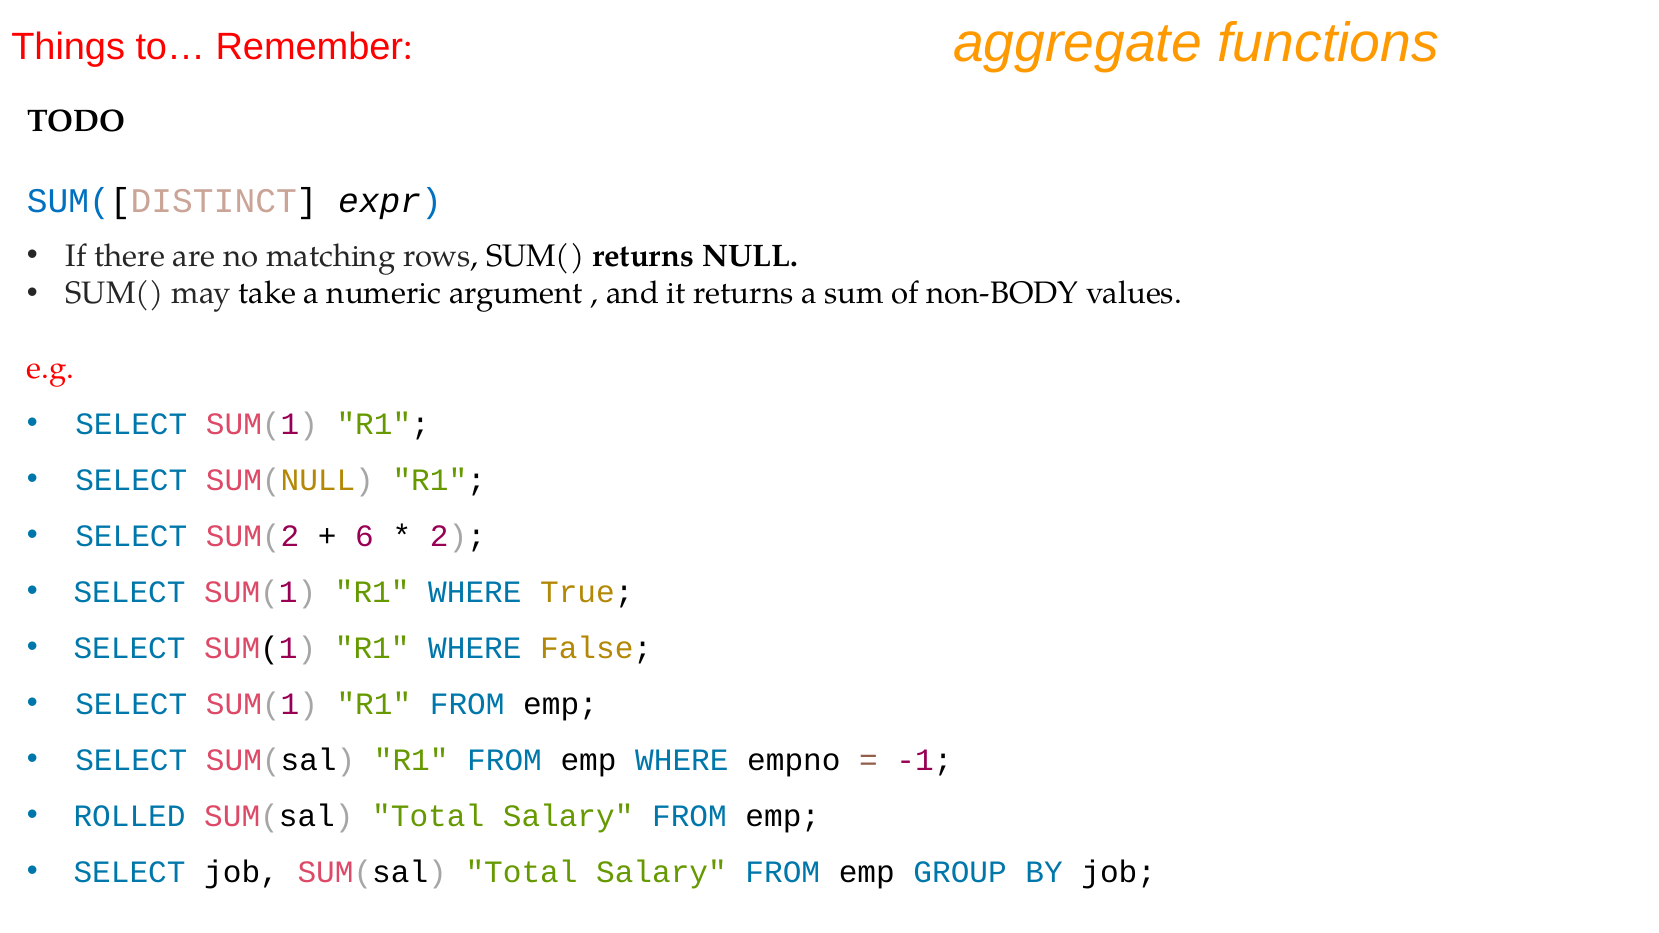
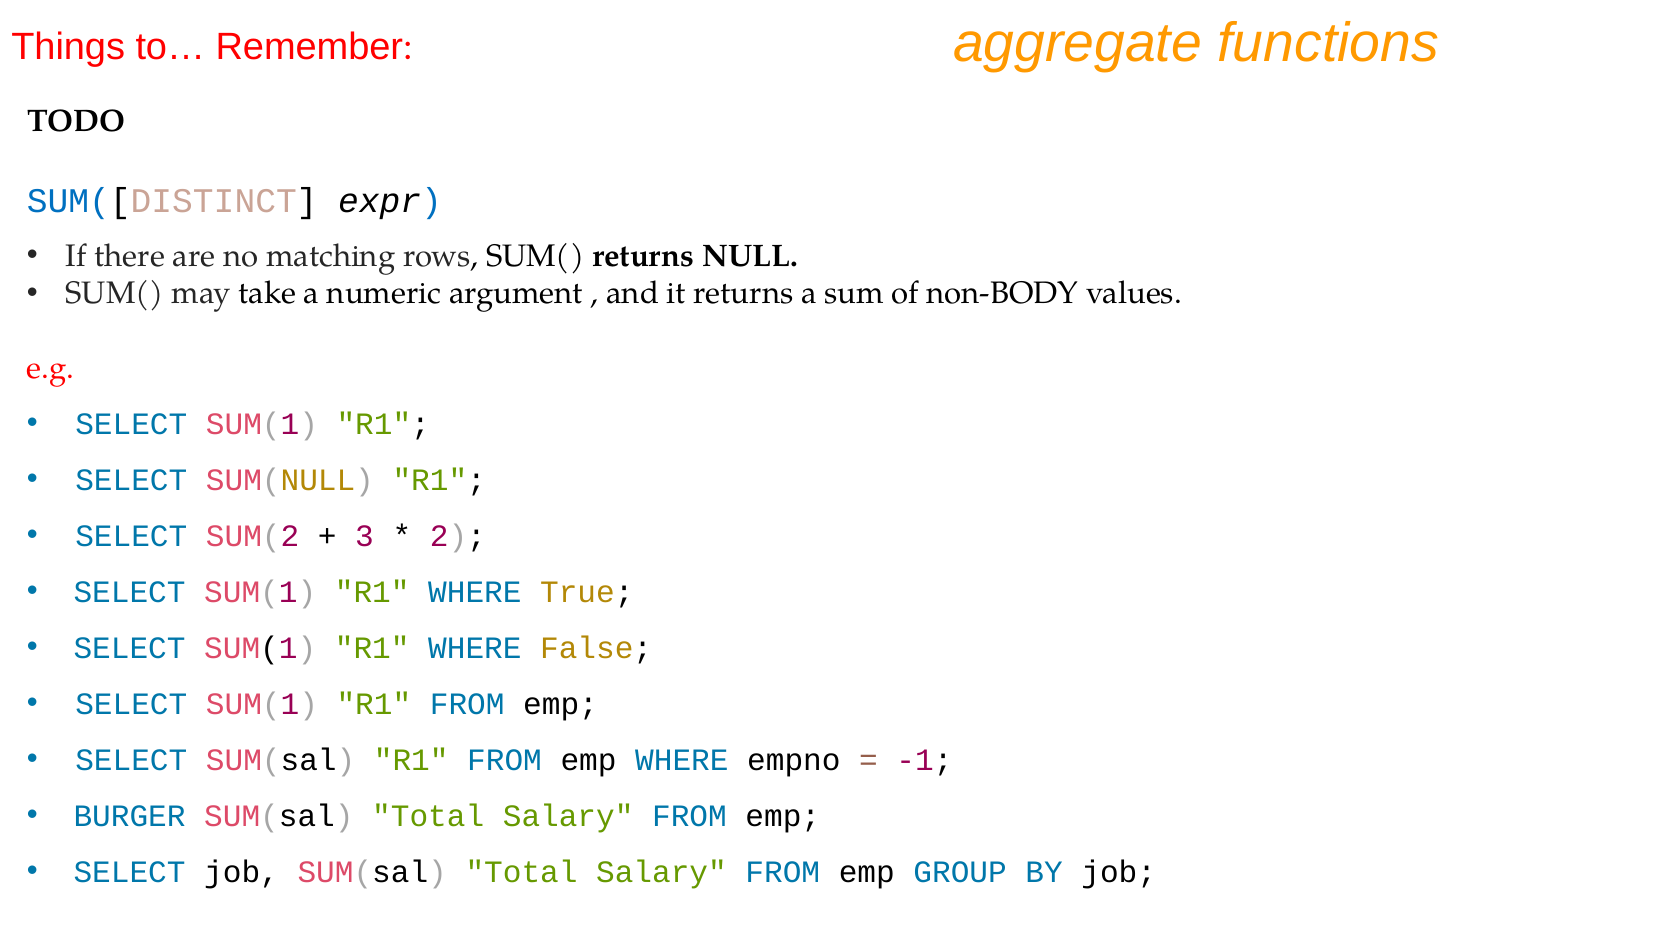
6: 6 -> 3 (365, 536)
ROLLED: ROLLED -> BURGER (130, 816)
